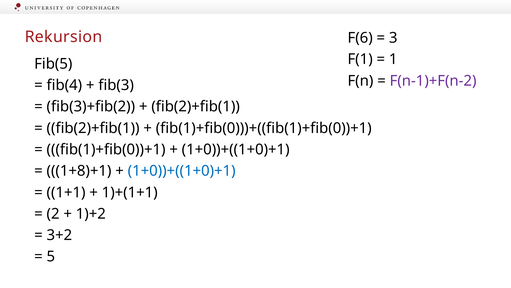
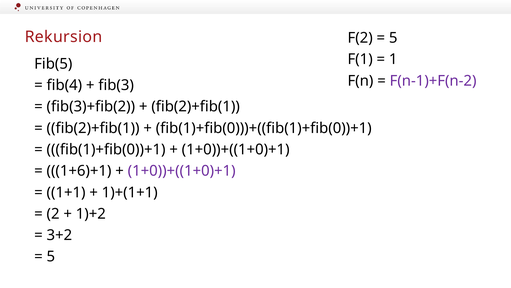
F(6: F(6 -> F(2 (360, 38)
3: 3 -> 5 (393, 38)
1+8)+1: 1+8)+1 -> 1+6)+1 (79, 171)
1+0))+((1+0)+1 colour: blue -> purple (182, 171)
